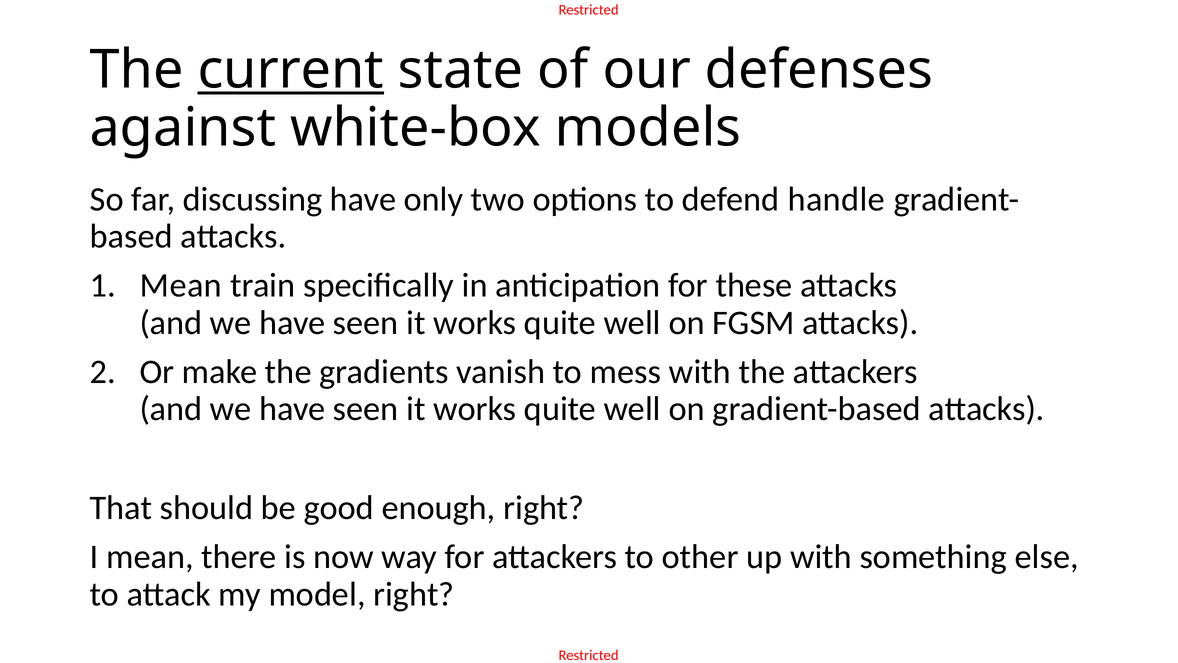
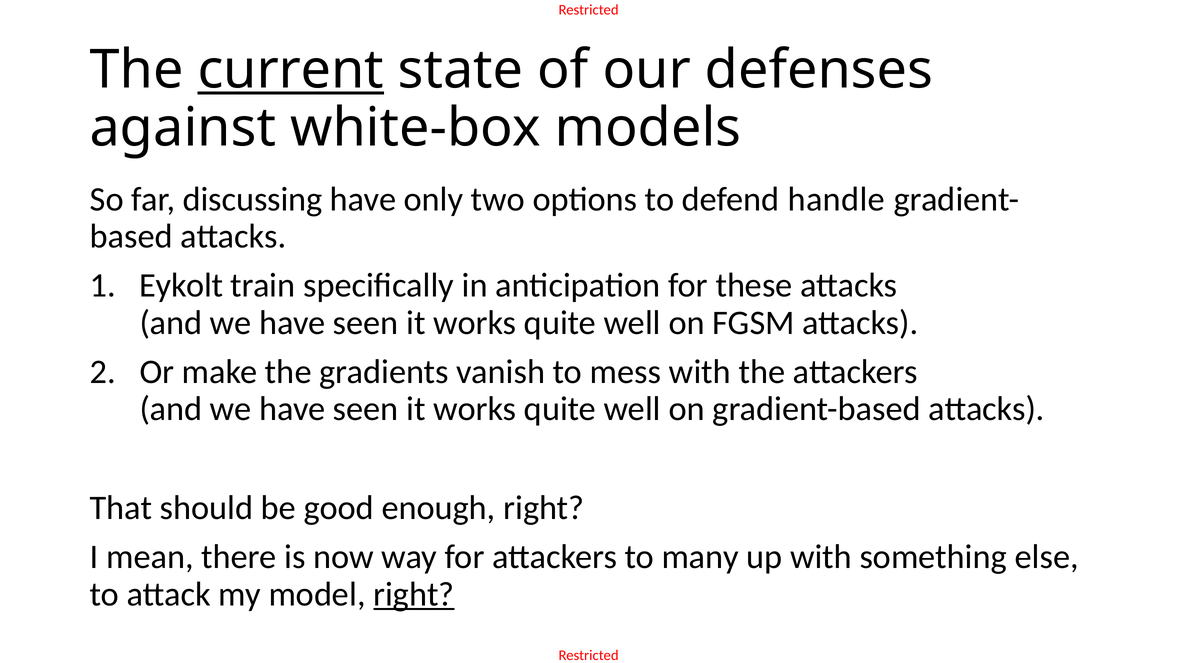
Mean: Mean -> Eykolt (181, 285)
other: other -> many (700, 557)
right underline: none -> present (414, 594)
